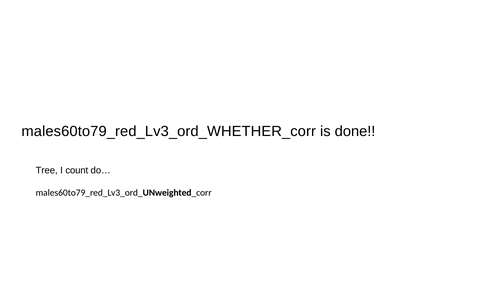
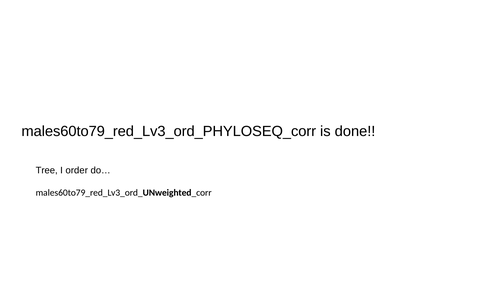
males60to79_red_Lv3_ord_WHETHER_corr: males60to79_red_Lv3_ord_WHETHER_corr -> males60to79_red_Lv3_ord_PHYLOSEQ_corr (169, 131)
count: count -> order (77, 170)
